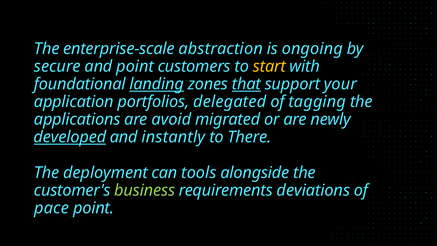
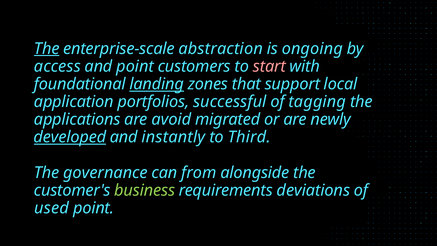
The underline: none -> present (47, 49)
secure: secure -> access (57, 66)
start colour: yellow -> pink (269, 66)
that underline: present -> none (246, 84)
your: your -> local (341, 84)
delegated: delegated -> successful (230, 102)
There: There -> Third (249, 137)
deployment: deployment -> governance (106, 172)
tools: tools -> from (199, 172)
pace: pace -> used (52, 208)
